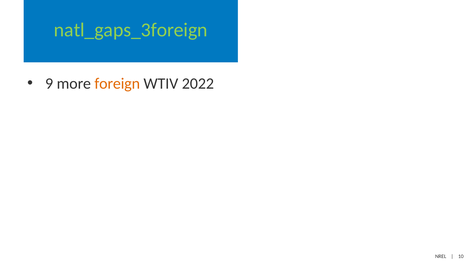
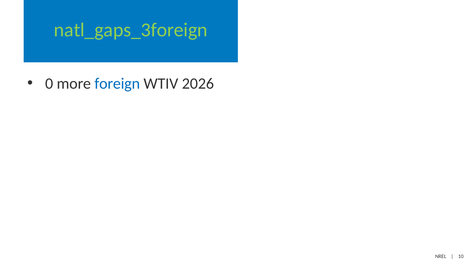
9: 9 -> 0 (49, 84)
foreign colour: orange -> blue (117, 84)
2022: 2022 -> 2026 (198, 84)
